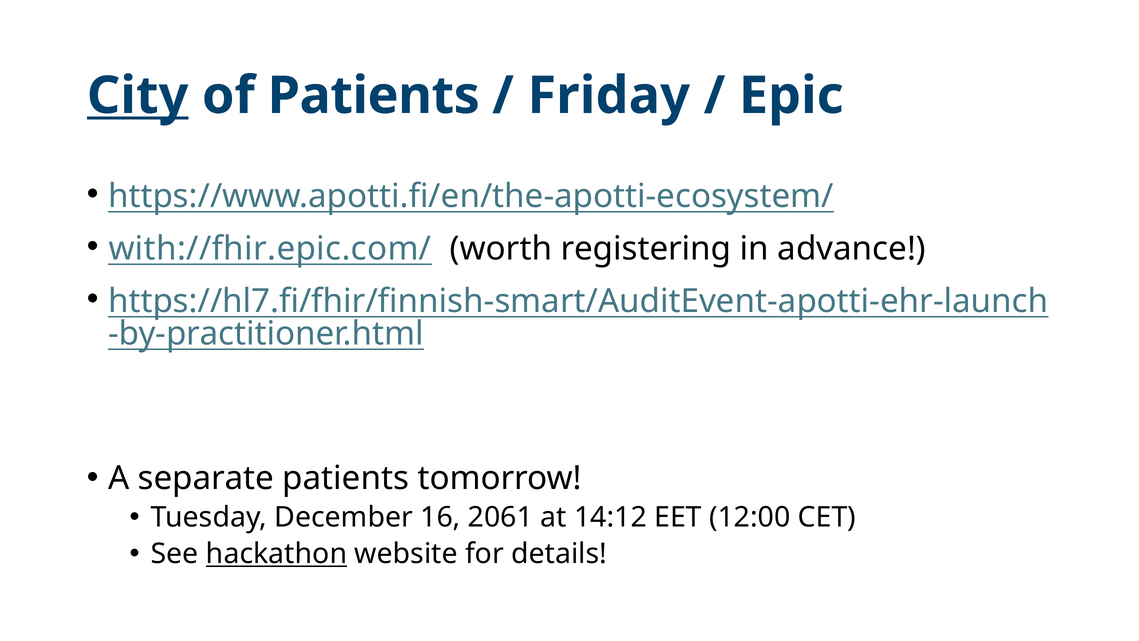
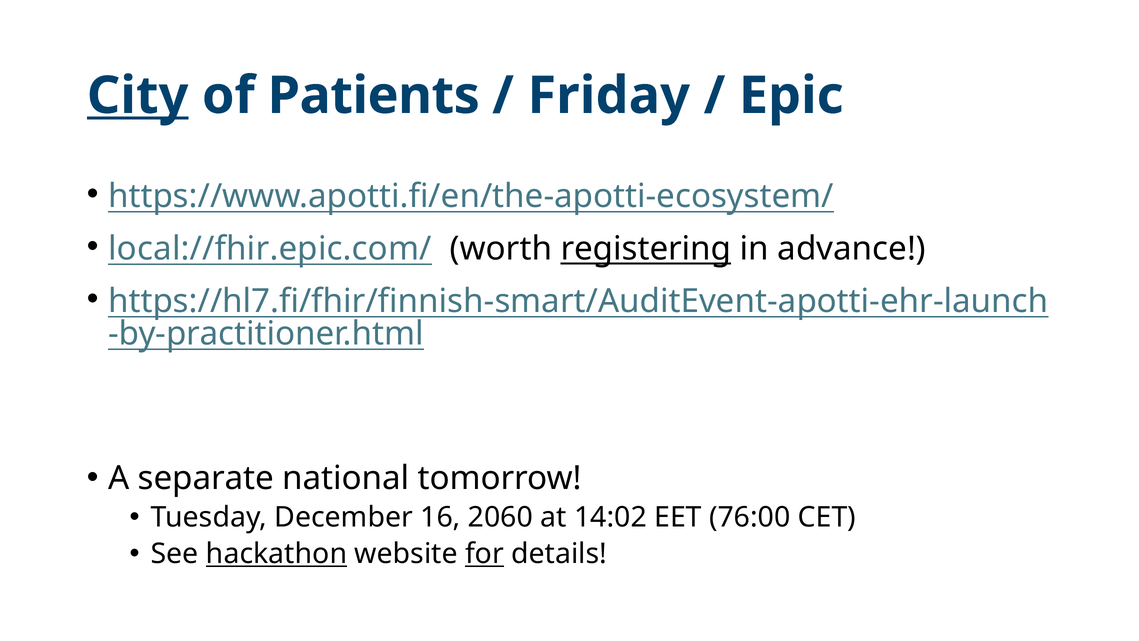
with://fhir.epic.com/: with://fhir.epic.com/ -> local://fhir.epic.com/ (270, 249)
registering underline: none -> present (646, 249)
separate patients: patients -> national (346, 478)
2061: 2061 -> 2060 (500, 517)
14:12: 14:12 -> 14:02 (610, 517)
12:00: 12:00 -> 76:00 (750, 517)
for underline: none -> present (484, 554)
